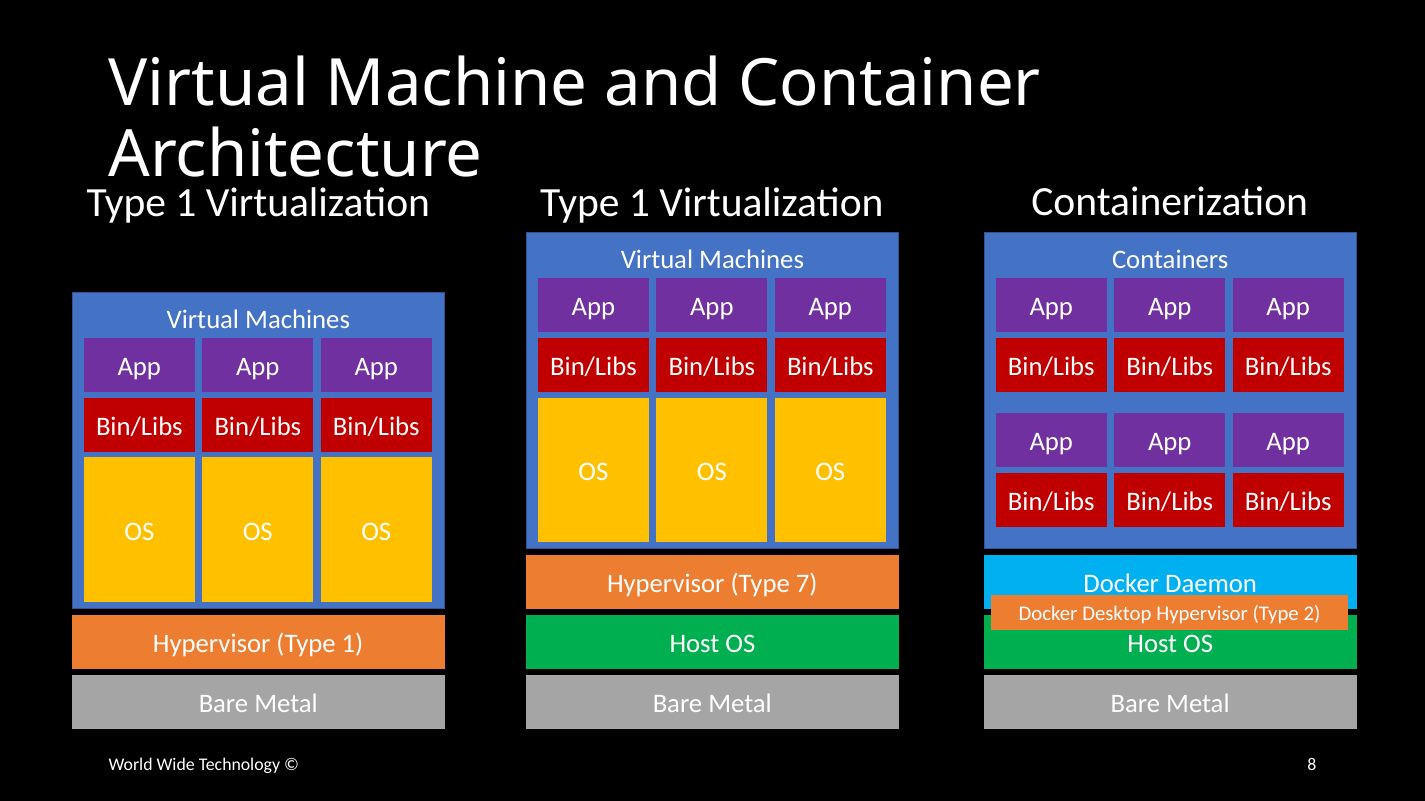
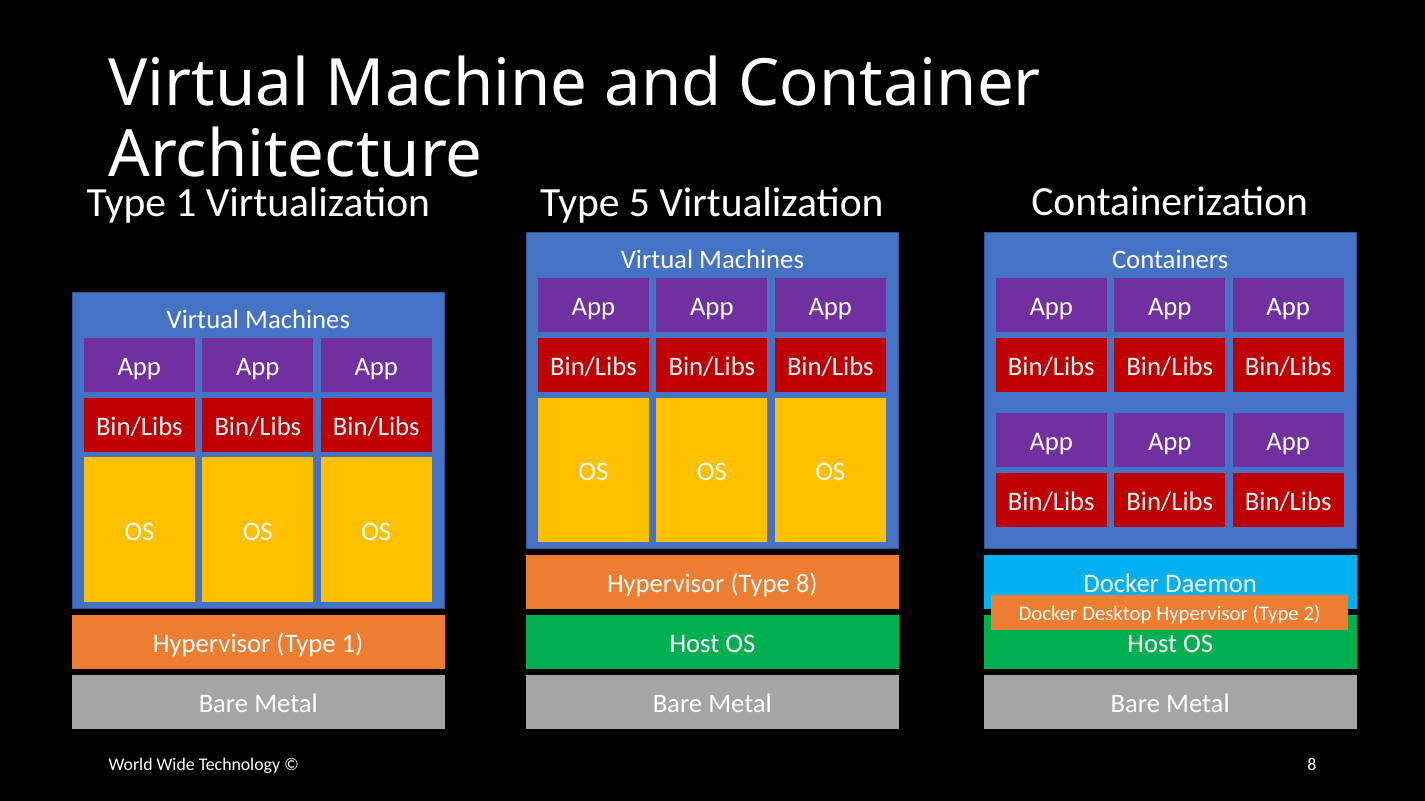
1: 1 -> 5 (639, 203)
Type 7: 7 -> 8 (807, 584)
